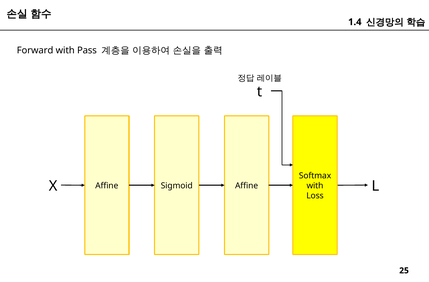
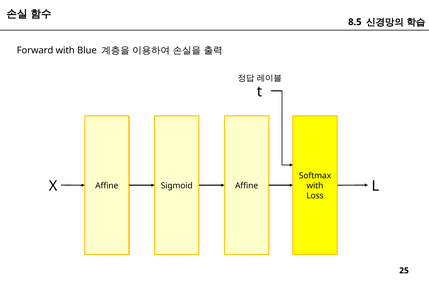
1.4: 1.4 -> 8.5 (355, 22)
Pass: Pass -> Blue (87, 50)
